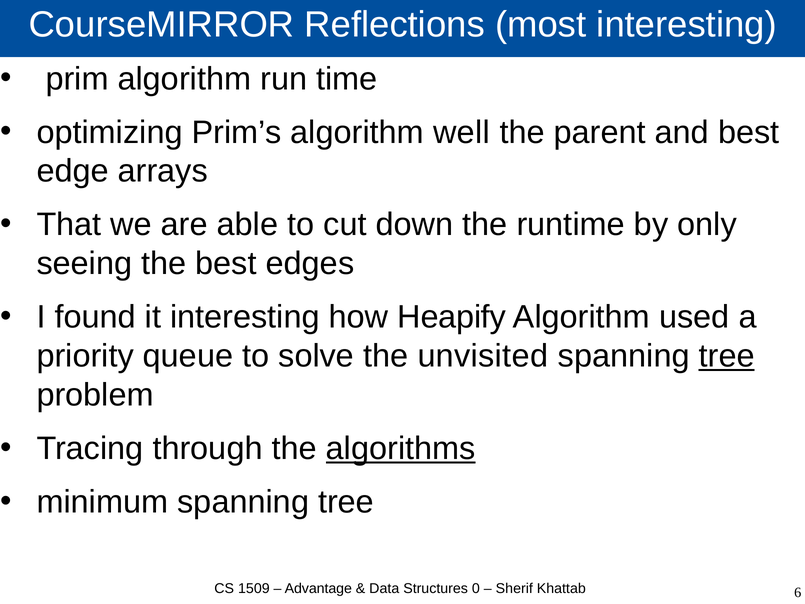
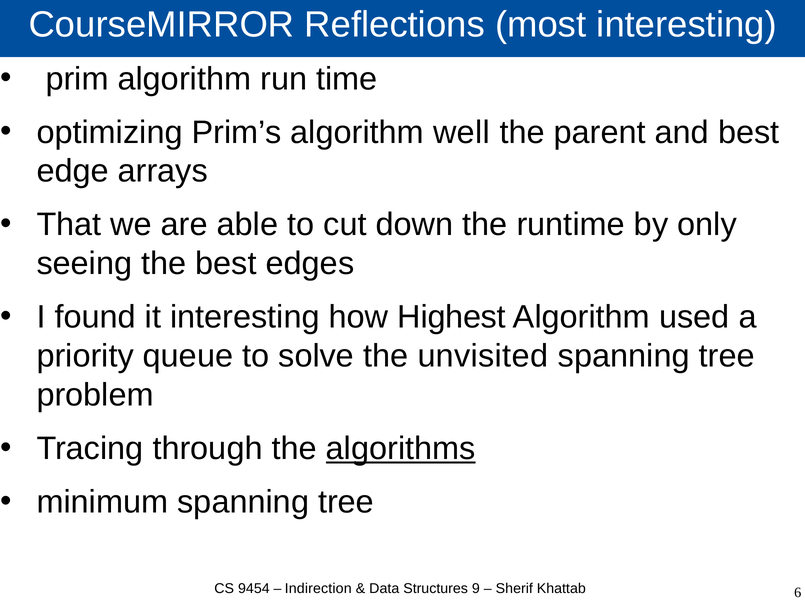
Heapify: Heapify -> Highest (452, 317)
tree underline: present -> none (727, 356)
1509: 1509 -> 9454 (254, 589)
Advantage: Advantage -> Indirection (318, 589)
0: 0 -> 9 (476, 589)
